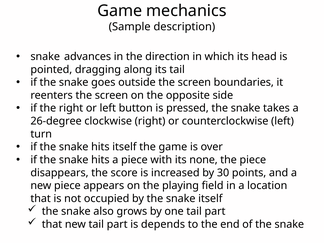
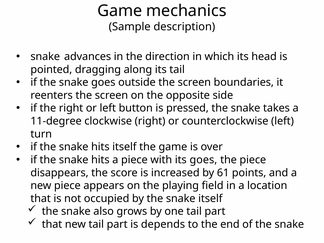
26-degree: 26-degree -> 11-degree (56, 121)
its none: none -> goes (203, 160)
30: 30 -> 61 (223, 173)
